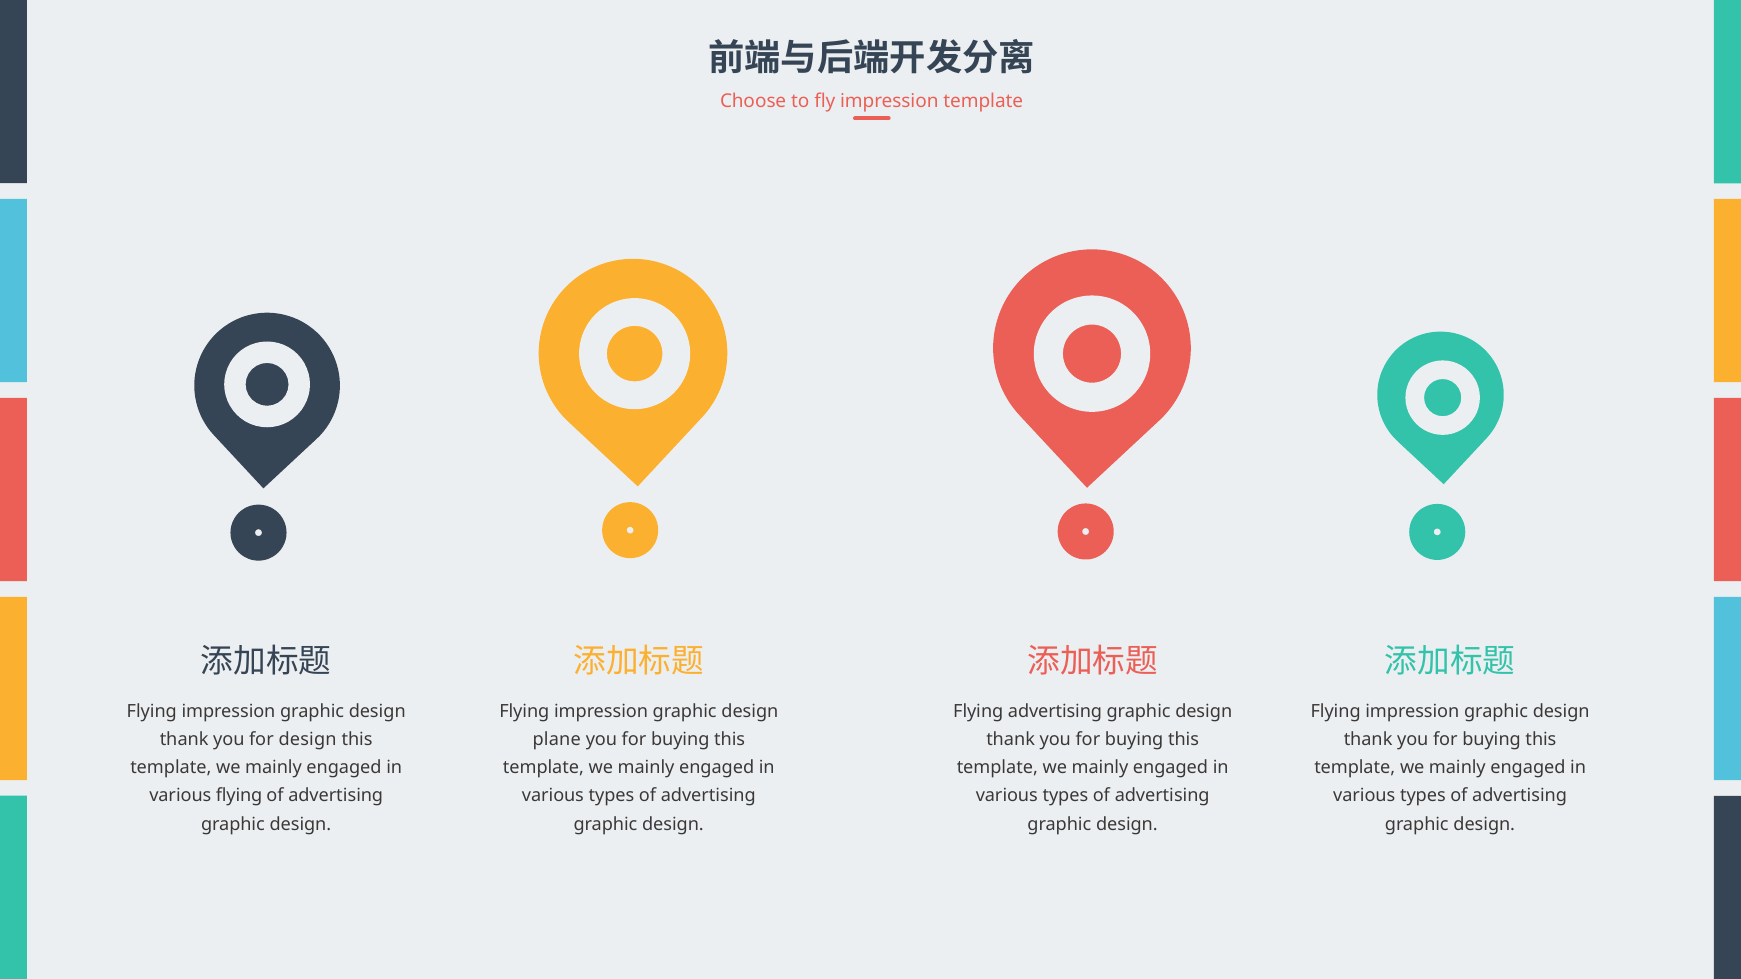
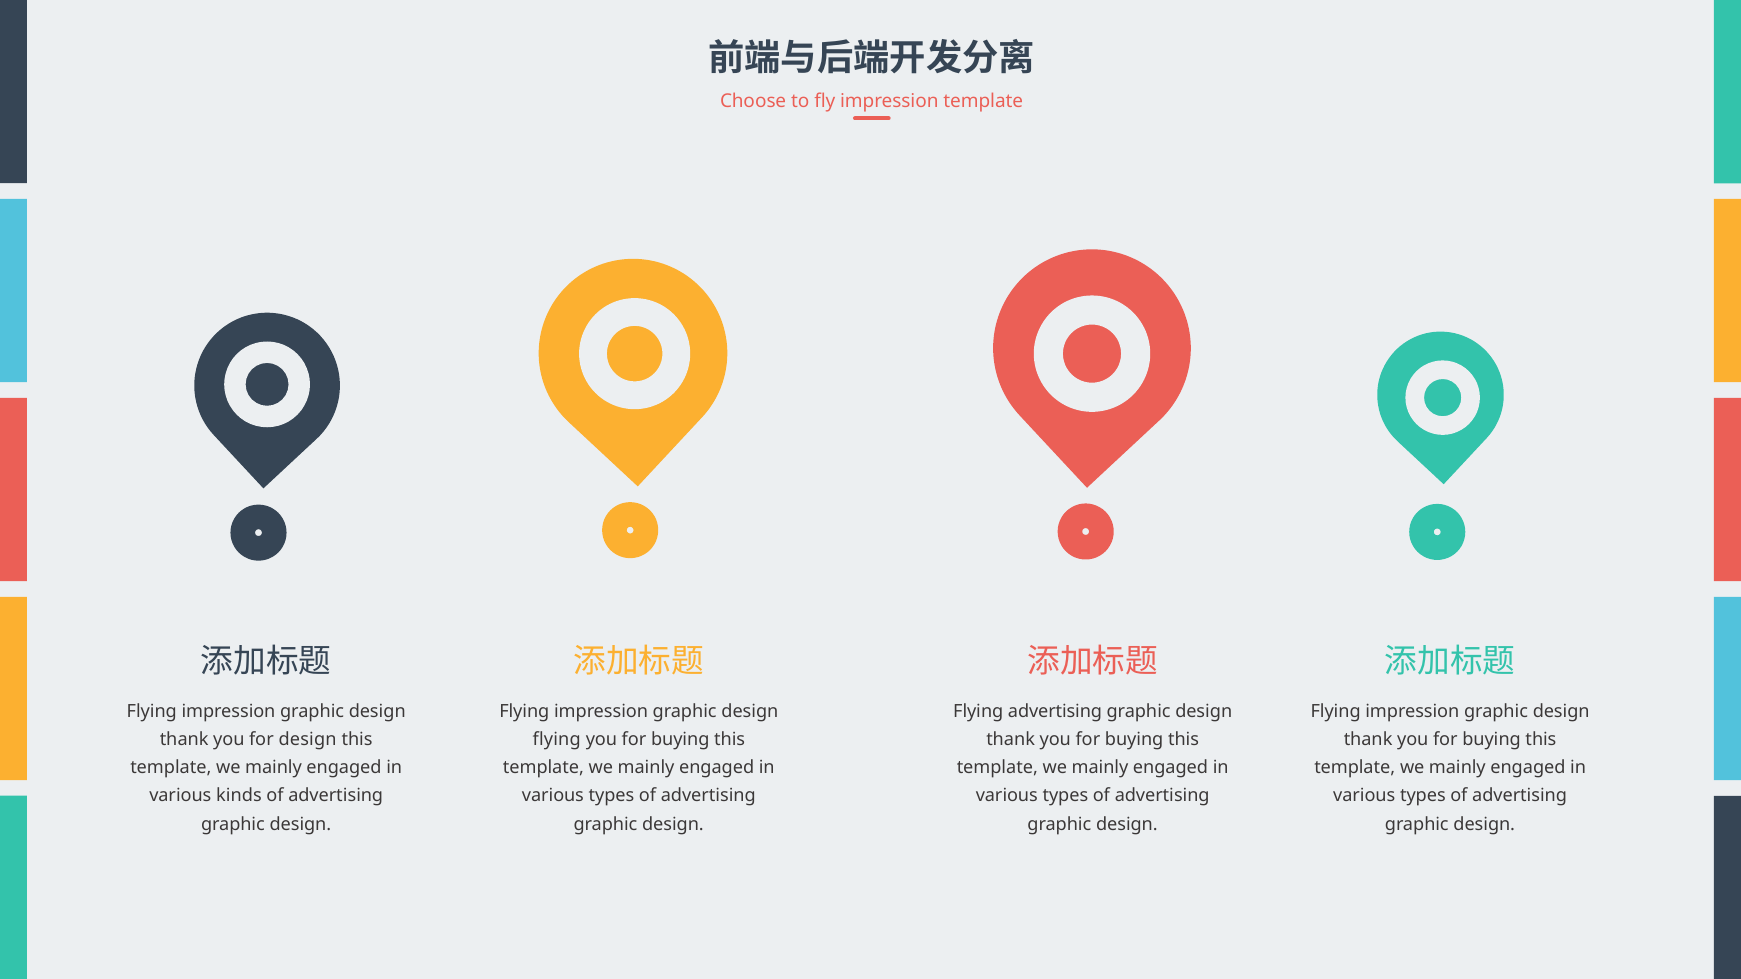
plane: plane -> flying (557, 740)
various flying: flying -> kinds (239, 796)
